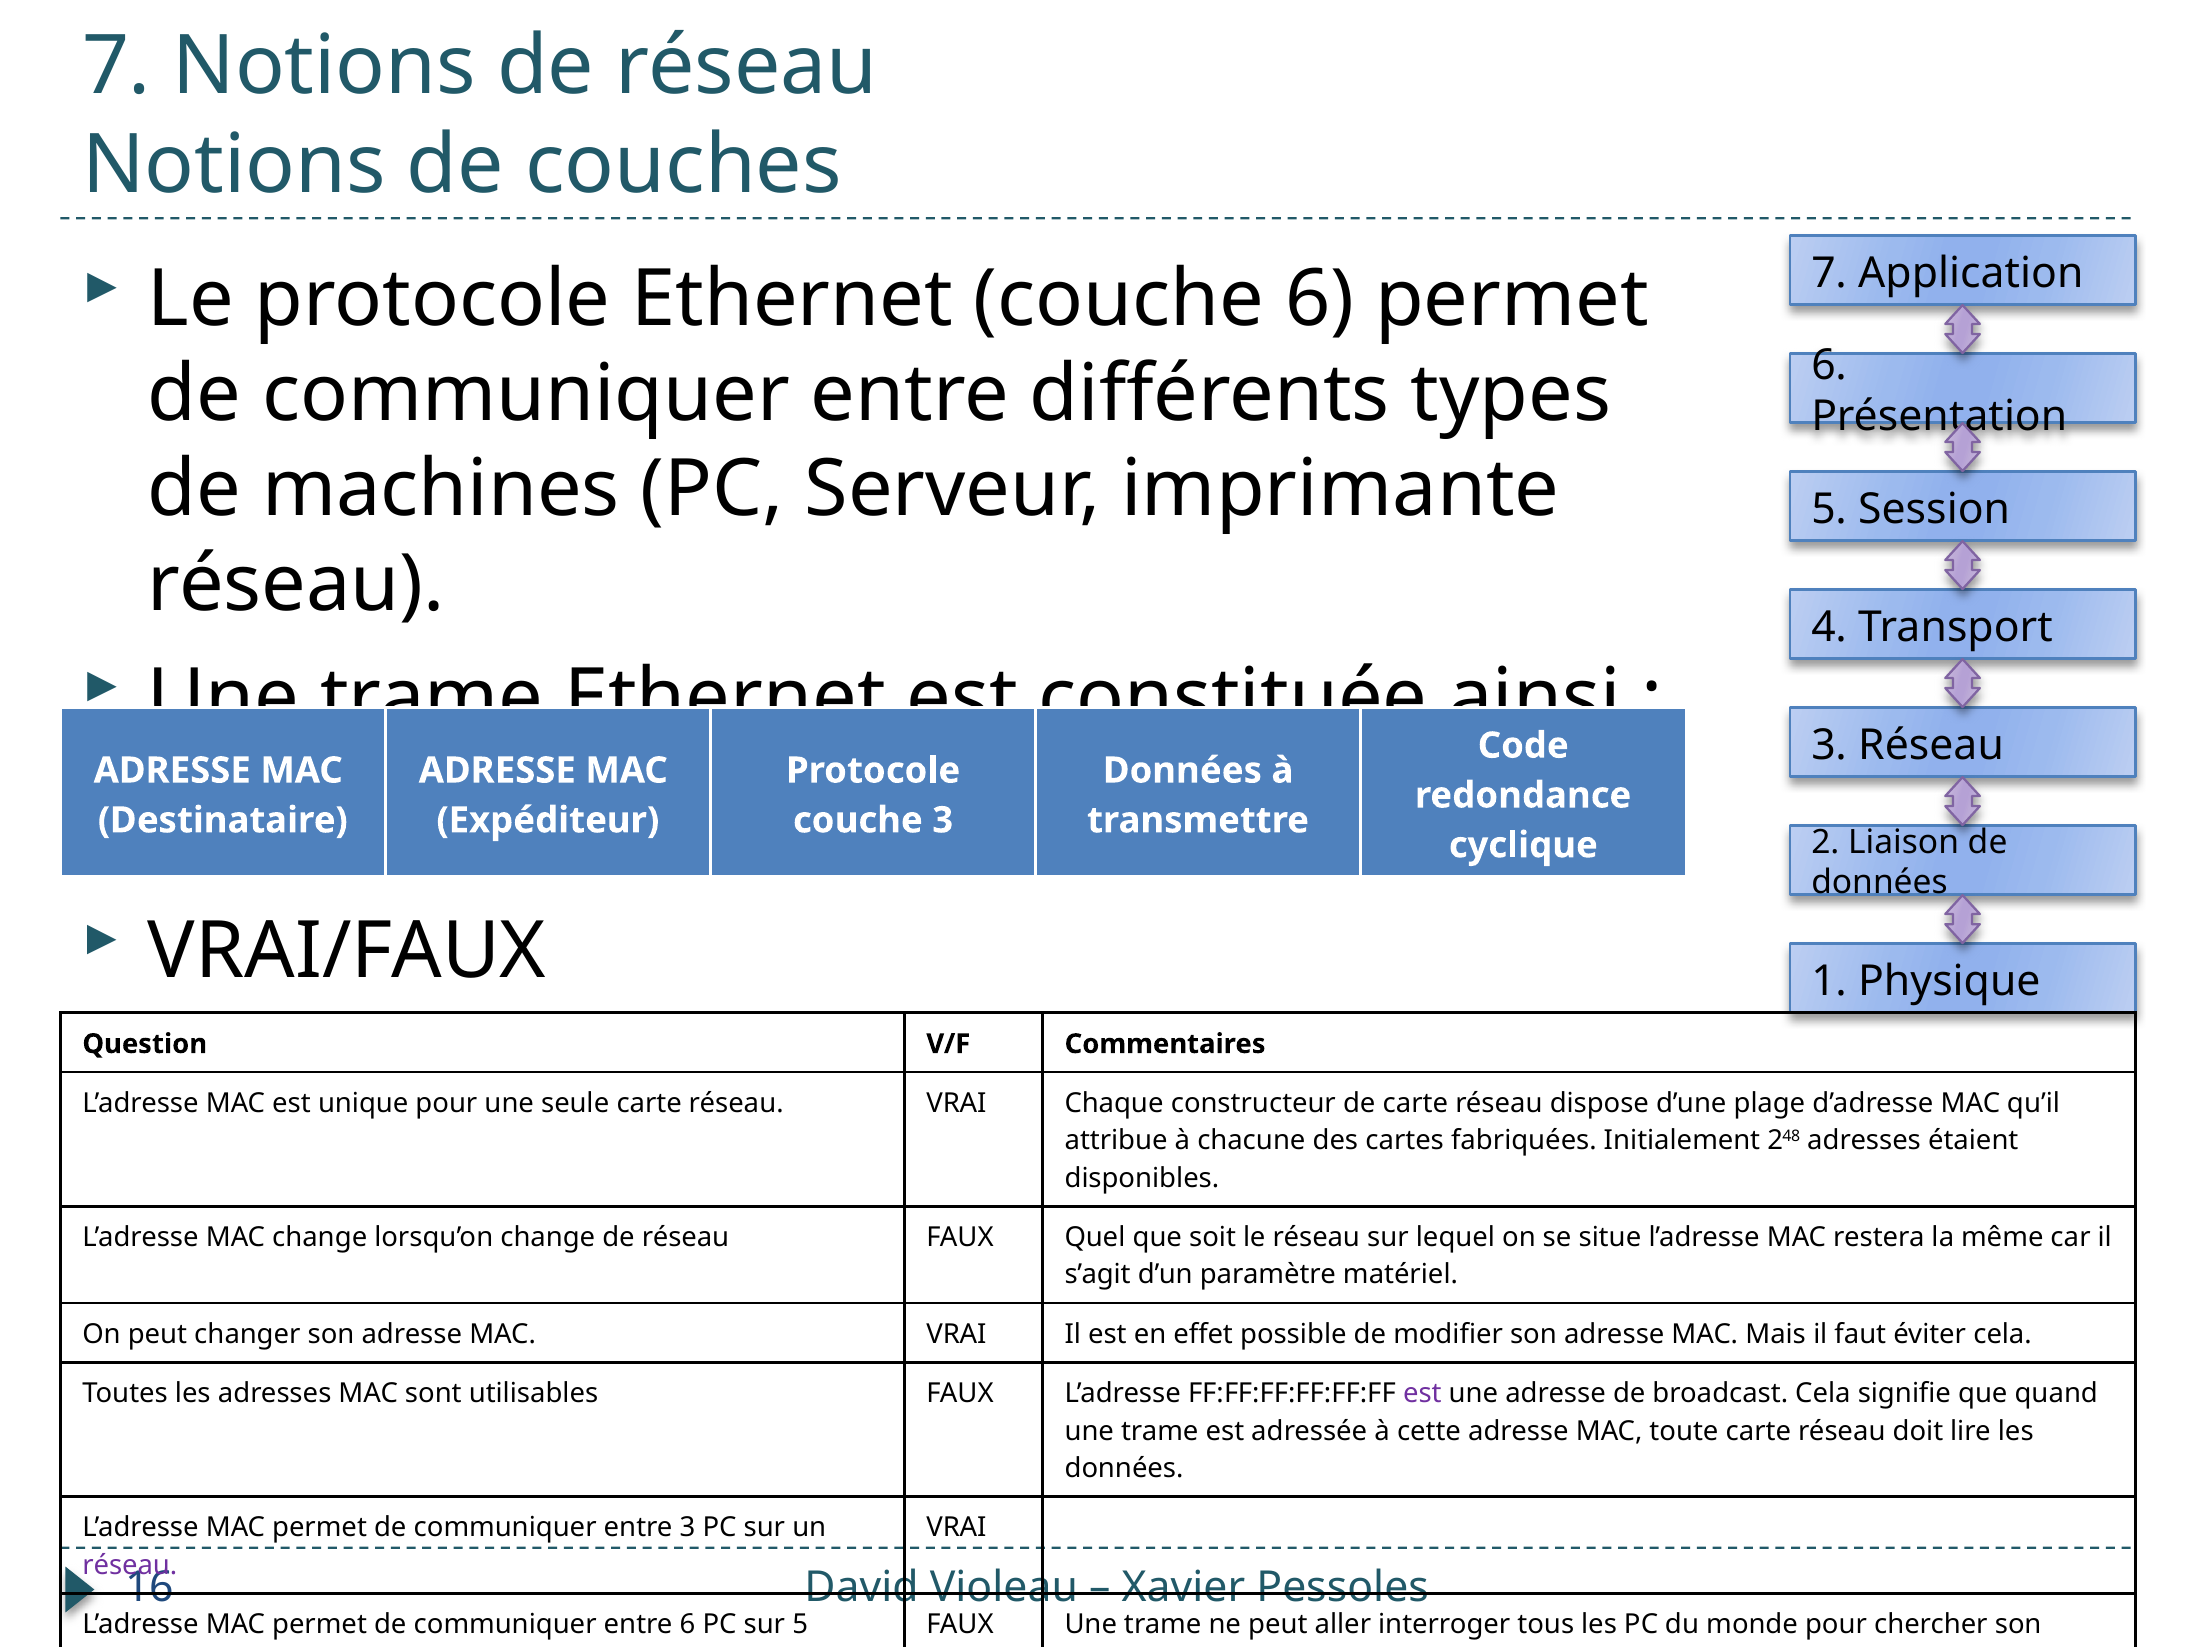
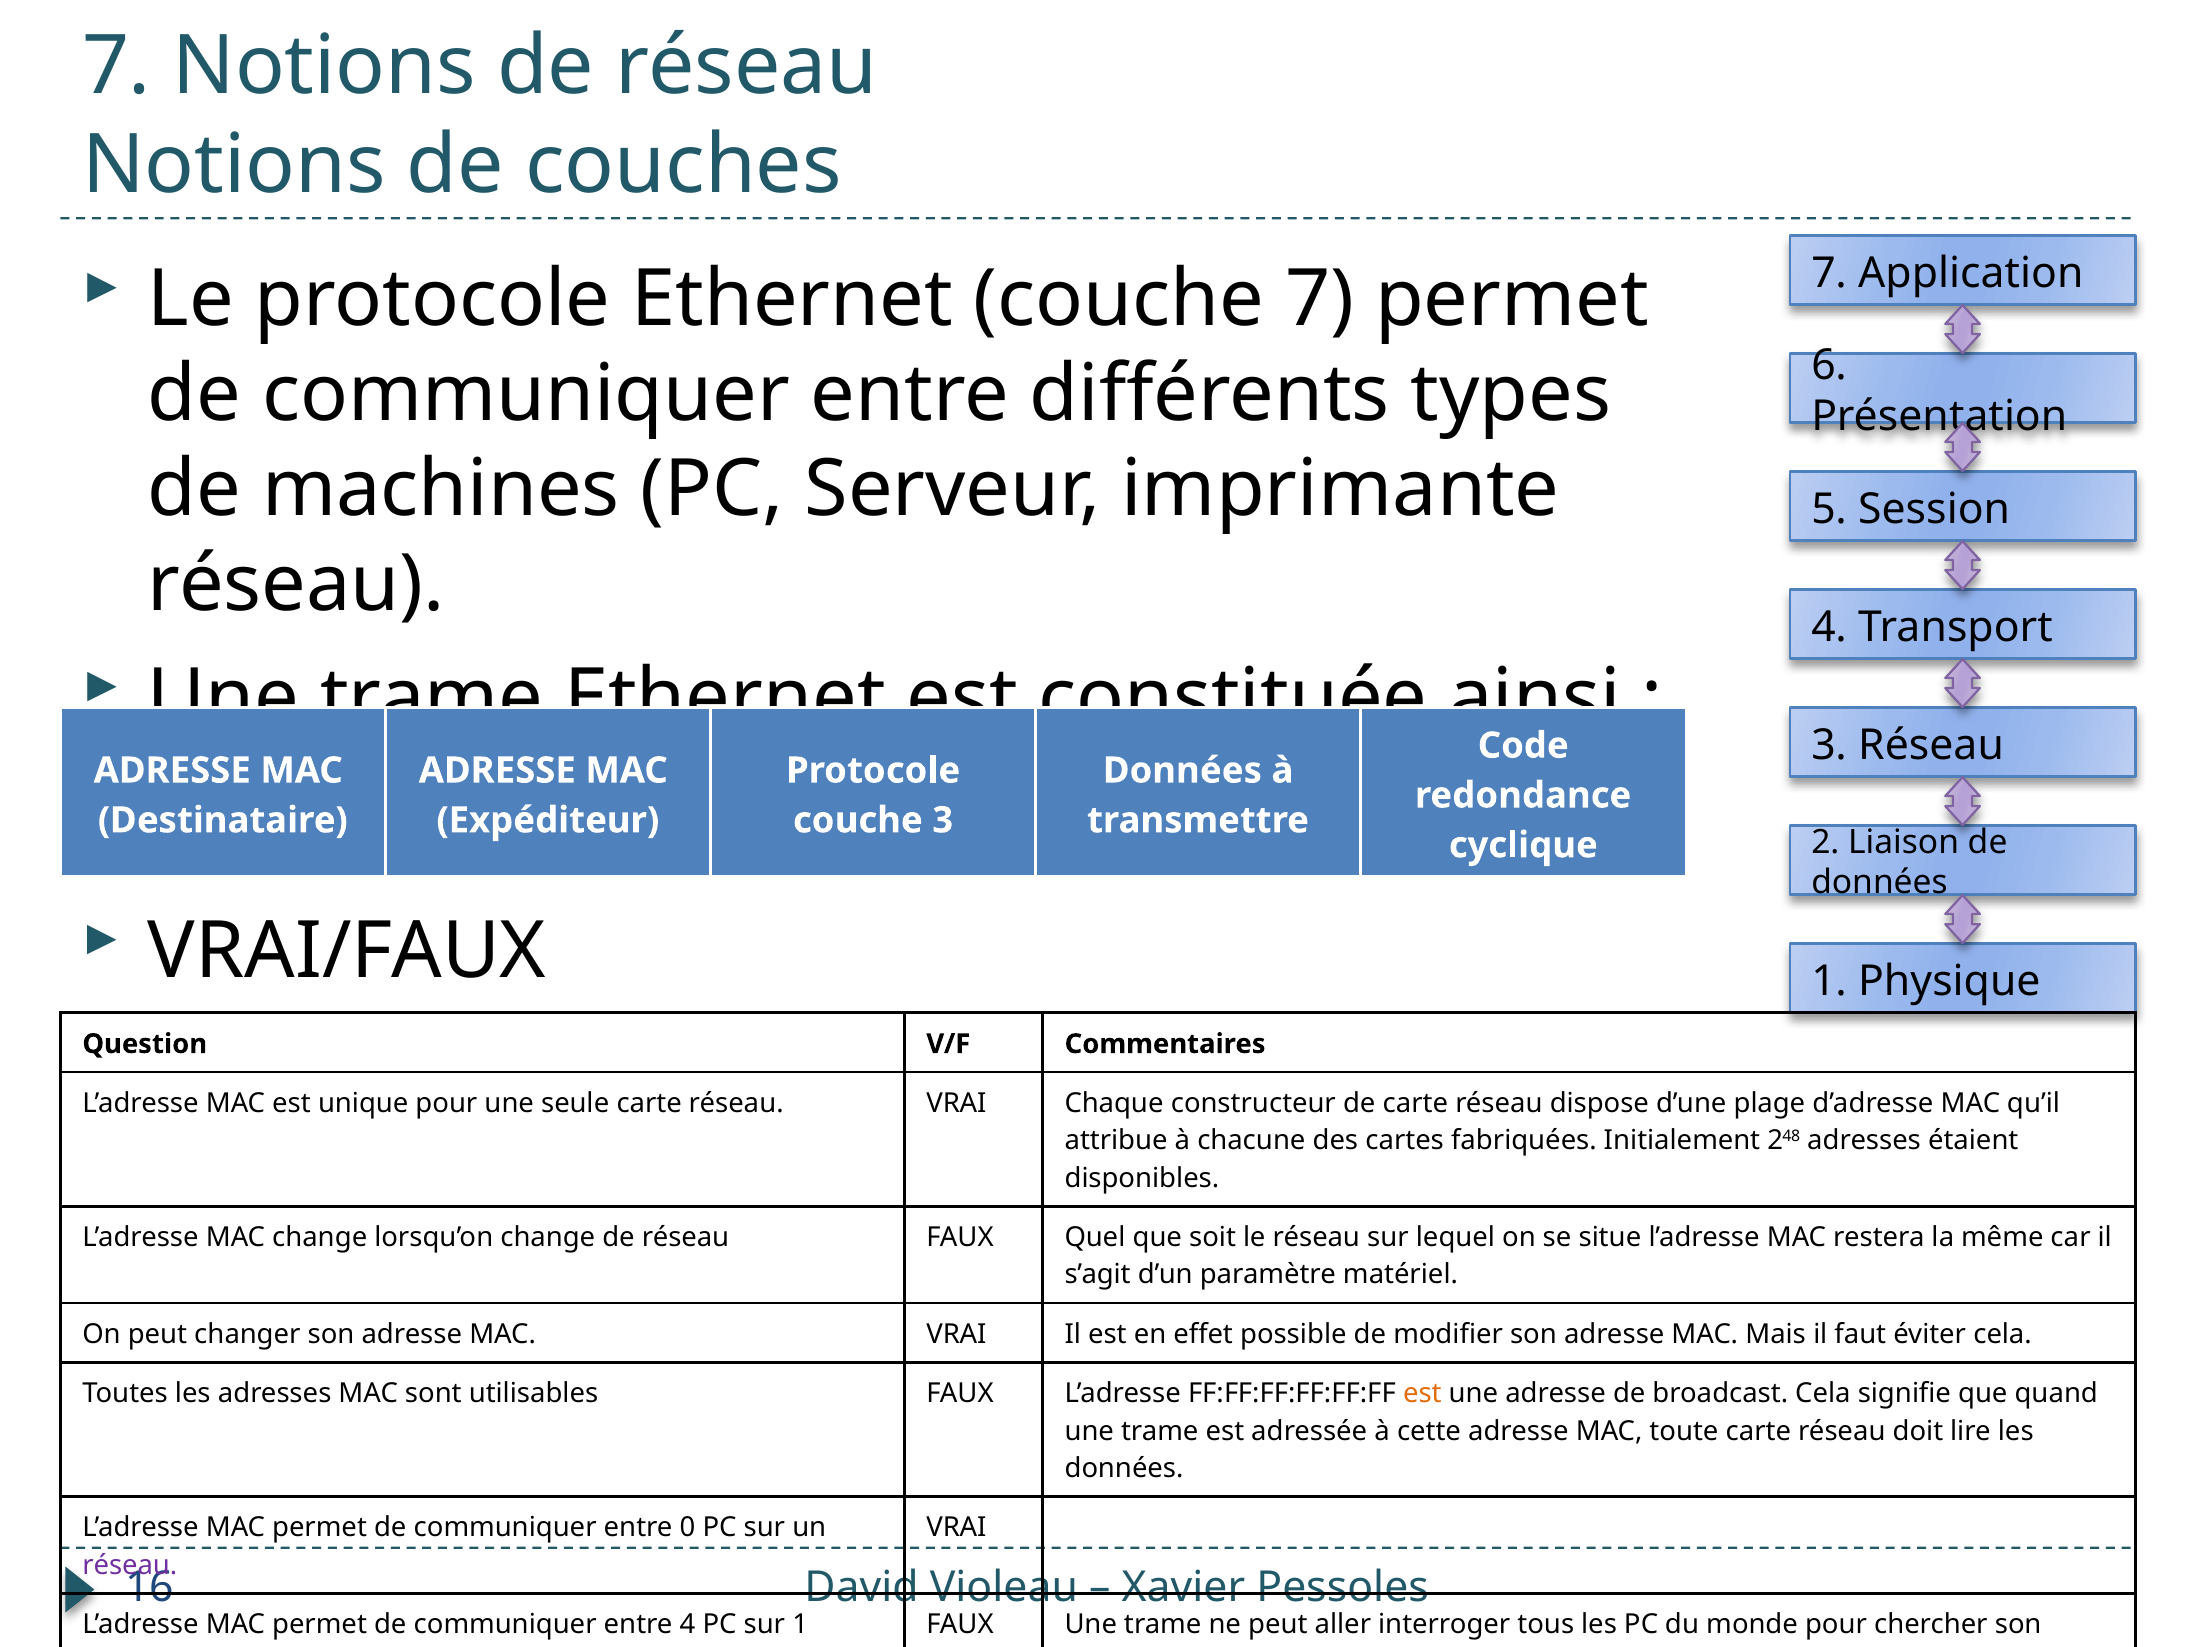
couche 6: 6 -> 7 (1320, 299)
est colour: purple -> orange (1422, 1394)
entre 3: 3 -> 0 (687, 1528)
entre 6: 6 -> 4 (687, 1624)
sur 5: 5 -> 1 (800, 1624)
